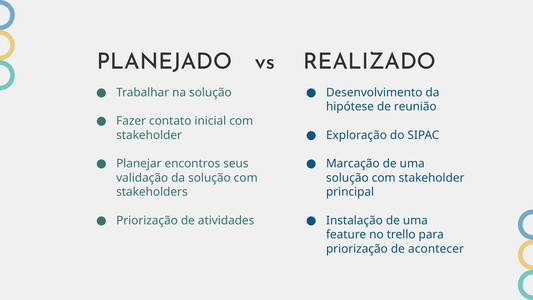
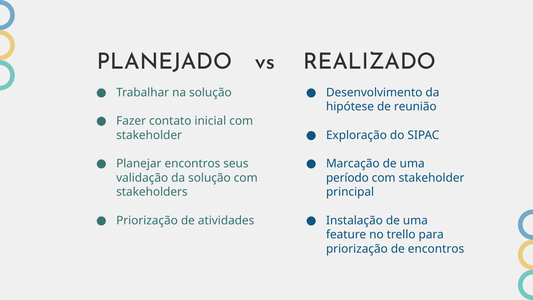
solução: solução -> período (347, 178)
de acontecer: acontecer -> encontros (436, 249)
